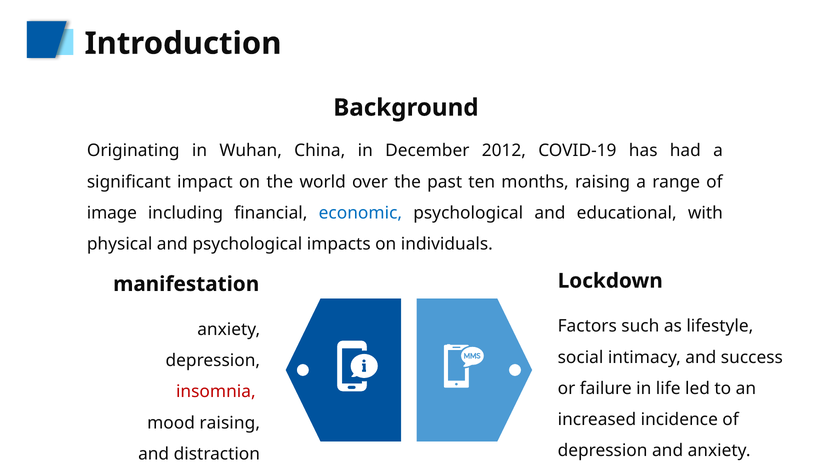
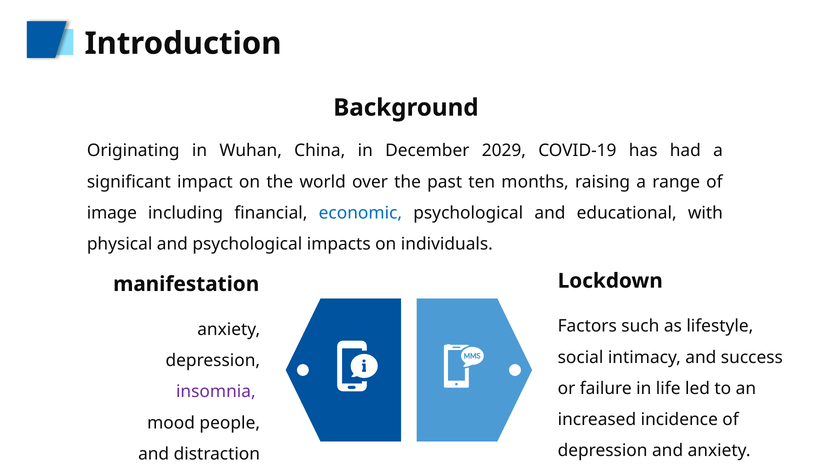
2012: 2012 -> 2029 (504, 151)
insomnia colour: red -> purple (216, 392)
mood raising: raising -> people (230, 423)
